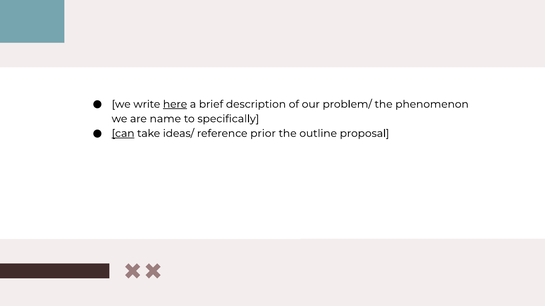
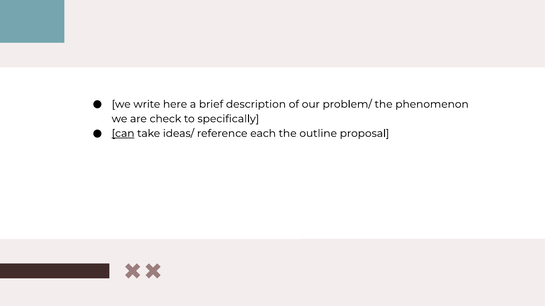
here underline: present -> none (175, 104)
are name: name -> check (165, 119)
prior: prior -> each (263, 134)
